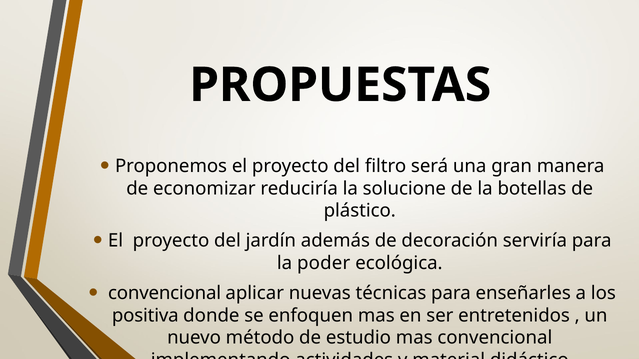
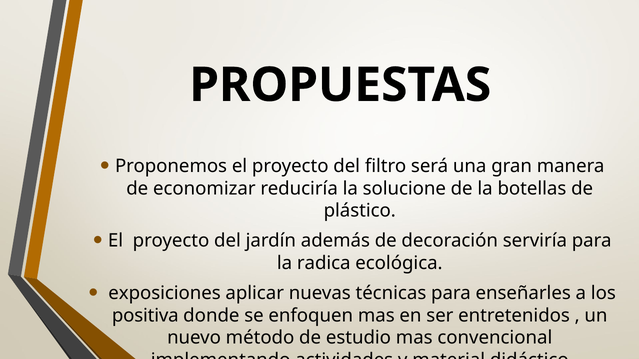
poder: poder -> radica (324, 263)
convencional: convencional -> exposiciones (165, 293)
